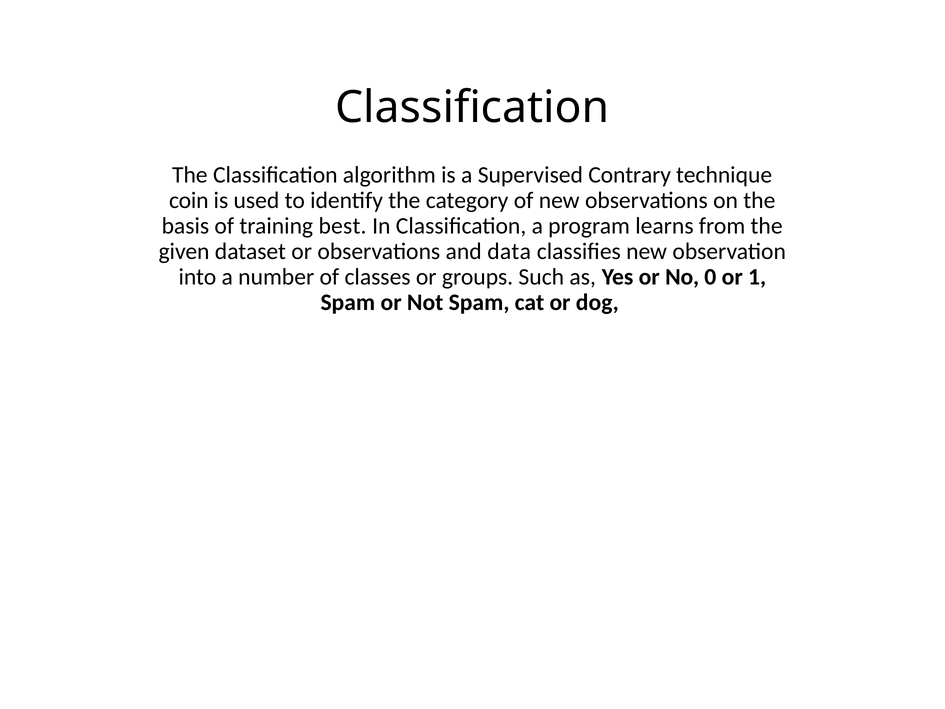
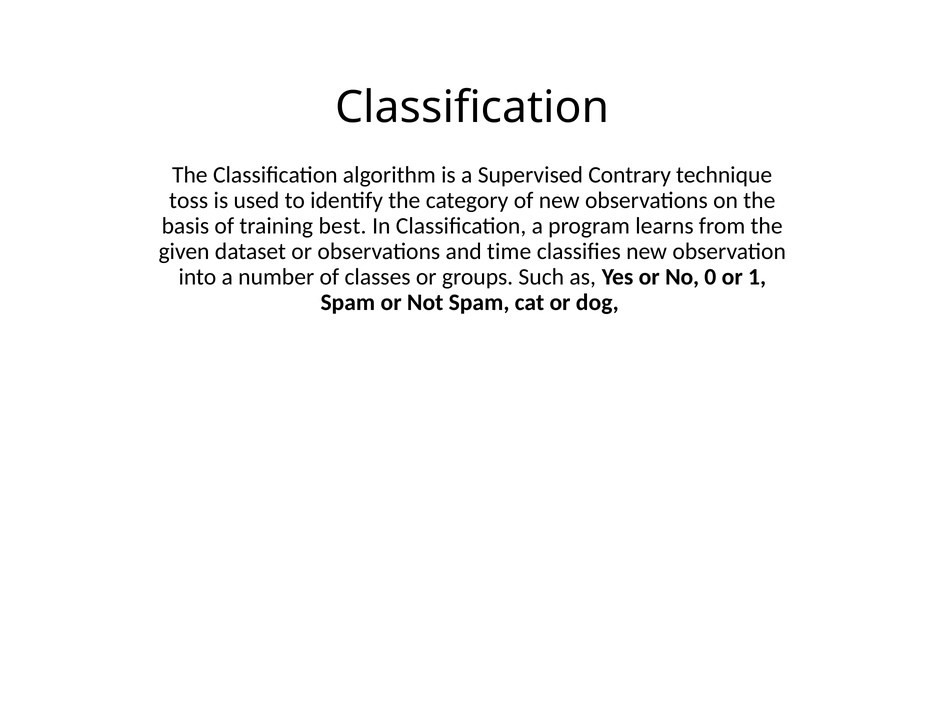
coin: coin -> toss (189, 200)
data: data -> time (509, 251)
